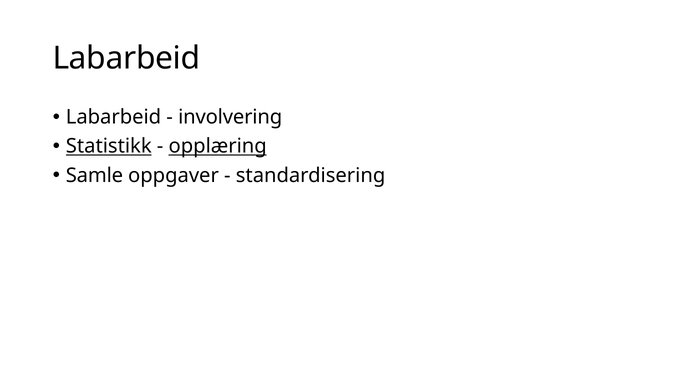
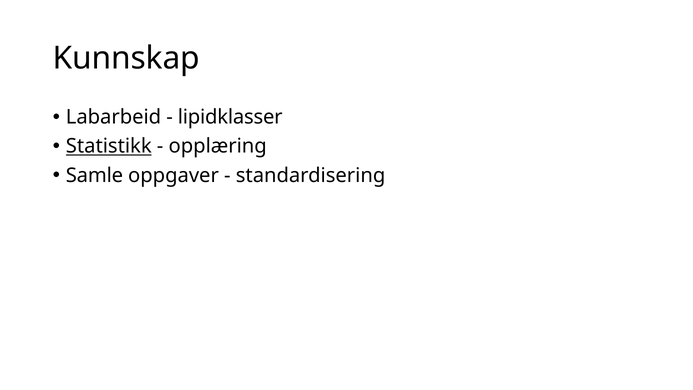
Labarbeid: Labarbeid -> Kunnskap (126, 58)
involvering: involvering -> lipidklasser (230, 117)
opplæring underline: present -> none (218, 146)
